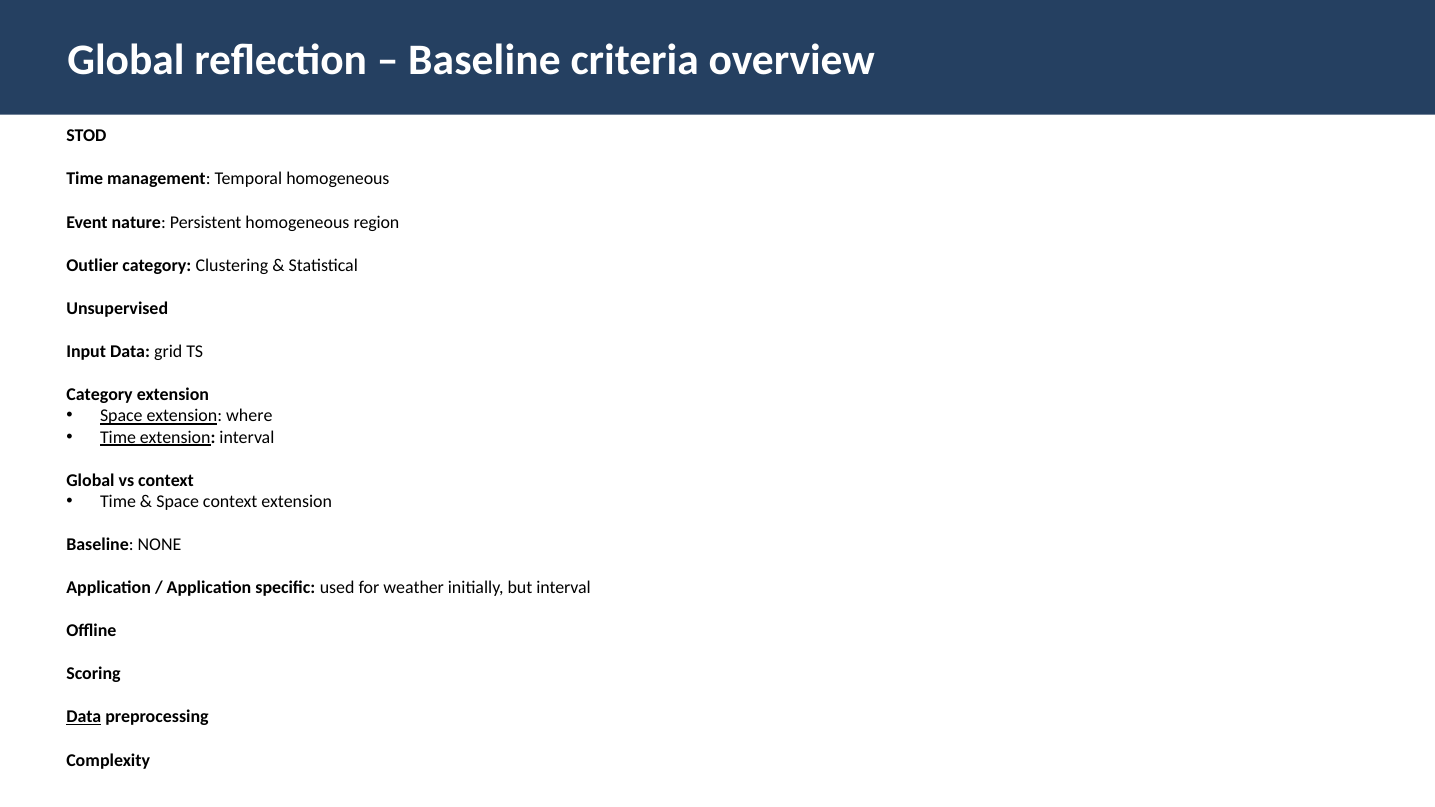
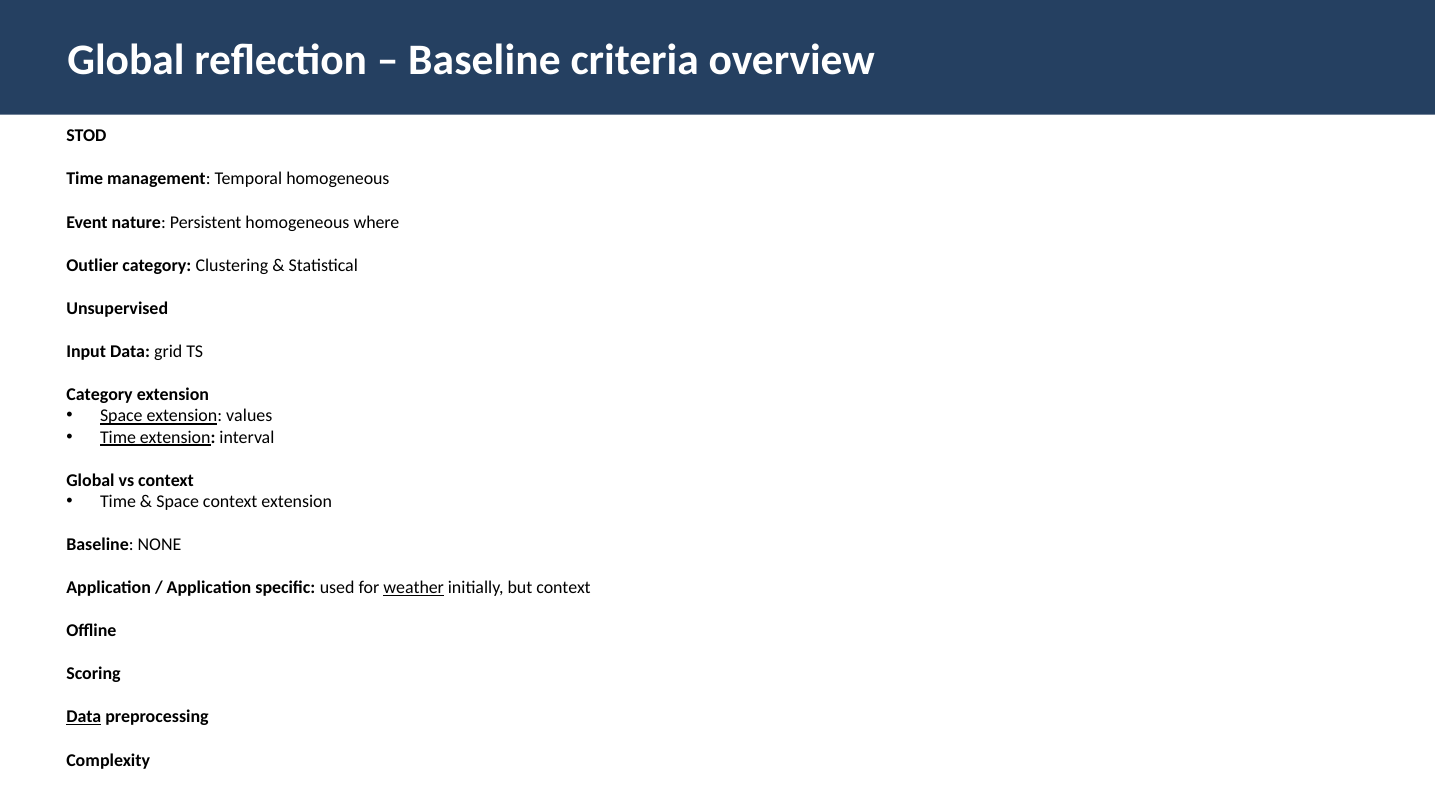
region: region -> where (376, 222)
where: where -> values (249, 416)
weather underline: none -> present (414, 588)
but interval: interval -> context (564, 588)
